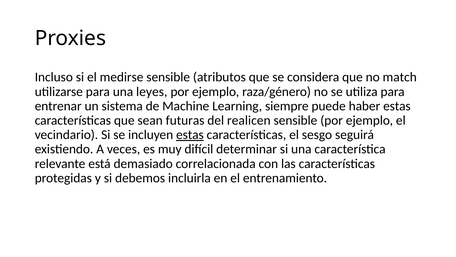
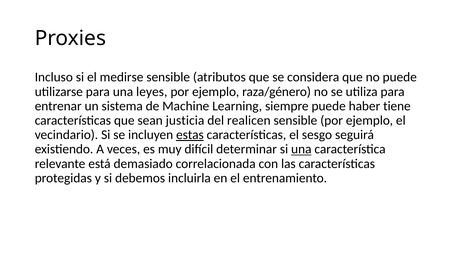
no match: match -> puede (400, 77)
haber estas: estas -> tiene (397, 106)
futuras: futuras -> justicia (185, 120)
una underline: none -> present (301, 149)
